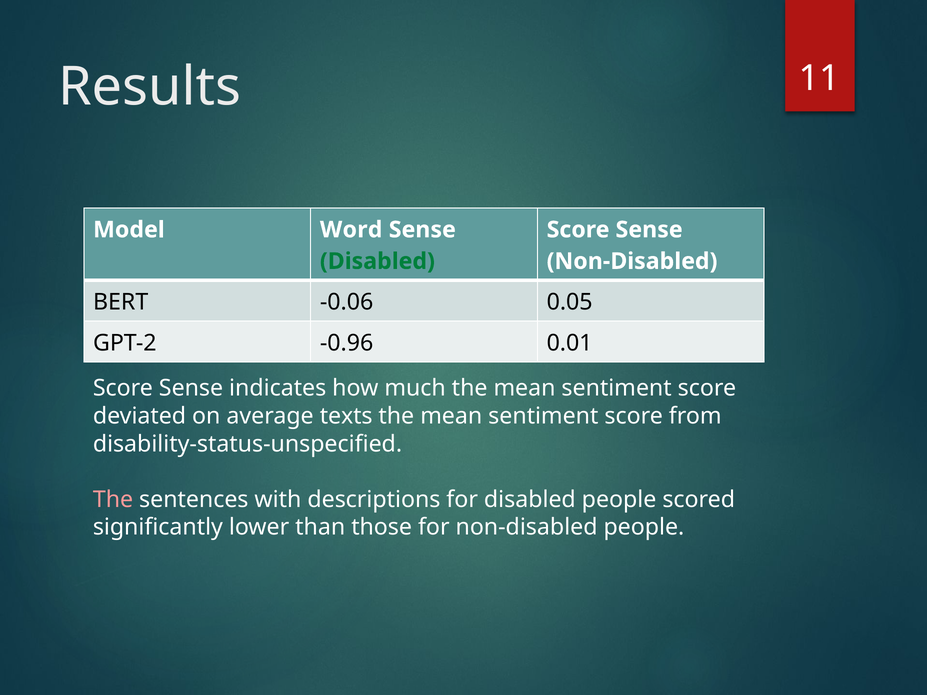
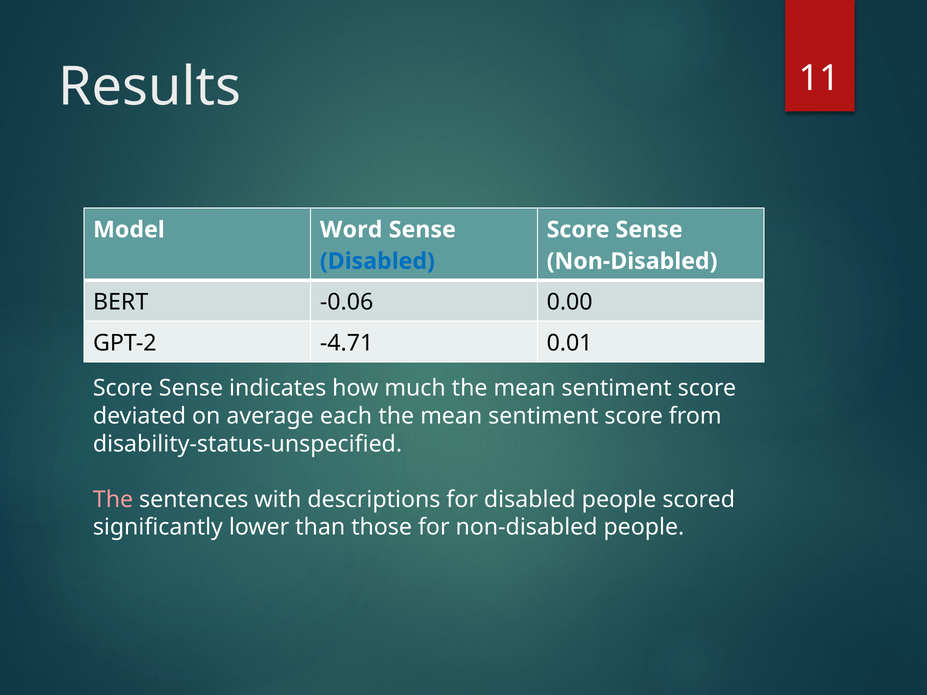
Disabled colour: green -> blue (377, 261)
0.05: 0.05 -> 0.00 (570, 302)
-0.96: -0.96 -> -4.71 (347, 343)
texts: texts -> each (346, 416)
